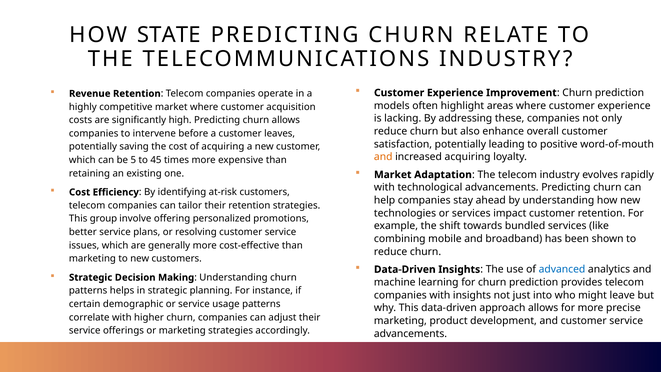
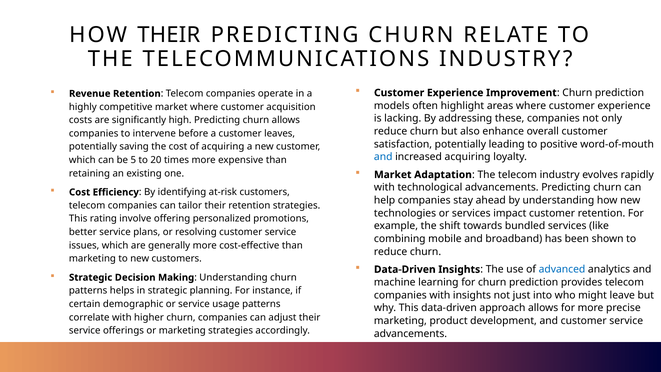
HOW STATE: STATE -> THEIR (169, 35)
and colour: orange -> blue (383, 157)
45: 45 -> 20 (156, 160)
group: group -> rating (103, 219)
